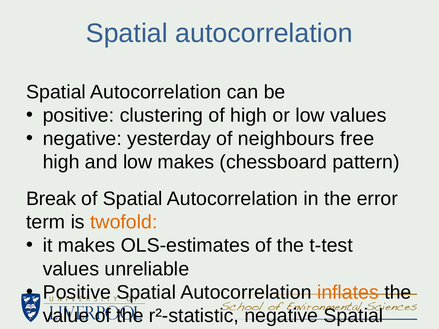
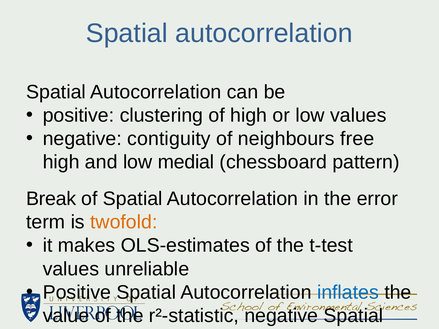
yesterday: yesterday -> contiguity (169, 139)
low makes: makes -> medial (186, 162)
inflates colour: orange -> blue (348, 293)
